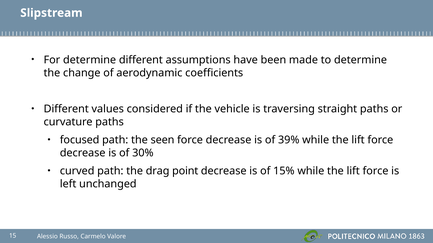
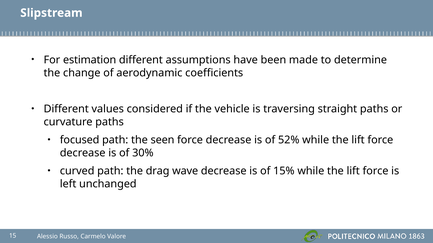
For determine: determine -> estimation (90, 60)
39%: 39% -> 52% (289, 140)
point: point -> wave (185, 171)
